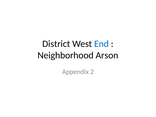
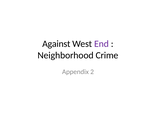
District: District -> Against (56, 44)
End colour: blue -> purple (102, 44)
Arson: Arson -> Crime (107, 55)
